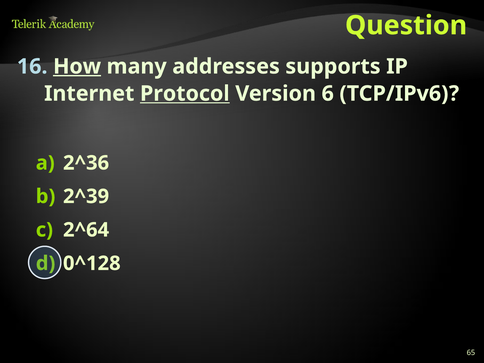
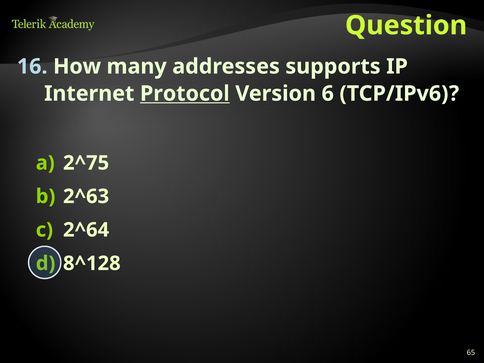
How underline: present -> none (77, 66)
2^36: 2^36 -> 2^75 (86, 163)
2^39: 2^39 -> 2^63 (86, 196)
0^128: 0^128 -> 8^128 (92, 263)
